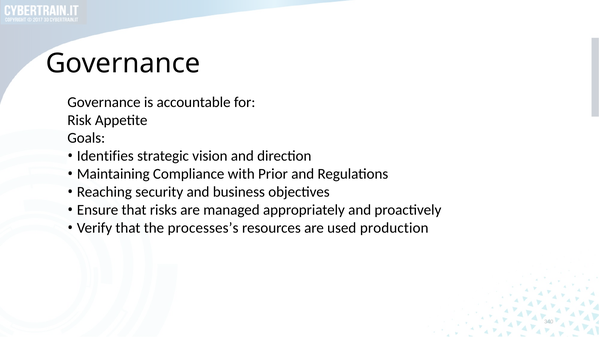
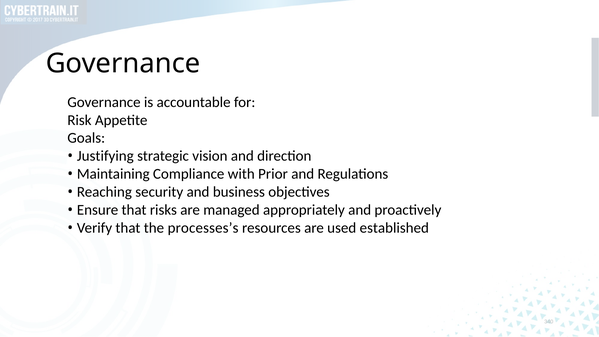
Identifies: Identifies -> Justifying (105, 156)
production: production -> established (394, 228)
